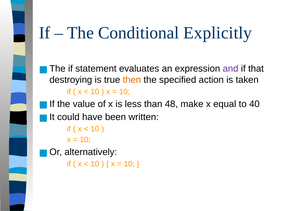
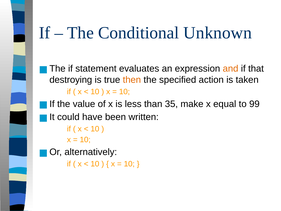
Explicitly: Explicitly -> Unknown (218, 33)
and colour: purple -> orange (231, 69)
48: 48 -> 35 (171, 104)
40: 40 -> 99 (254, 104)
